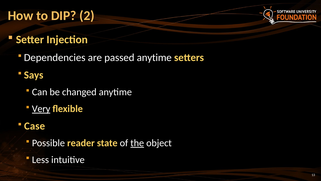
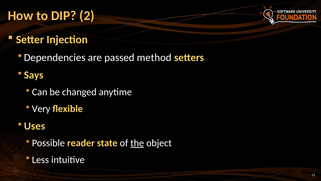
passed anytime: anytime -> method (154, 57)
Very underline: present -> none (41, 109)
Case: Case -> Uses (35, 126)
